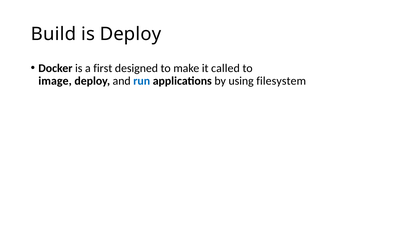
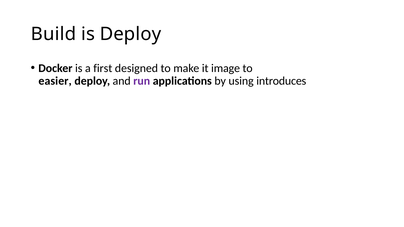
called: called -> image (226, 68)
image: image -> easier (55, 81)
run colour: blue -> purple (142, 81)
filesystem: filesystem -> introduces (281, 81)
